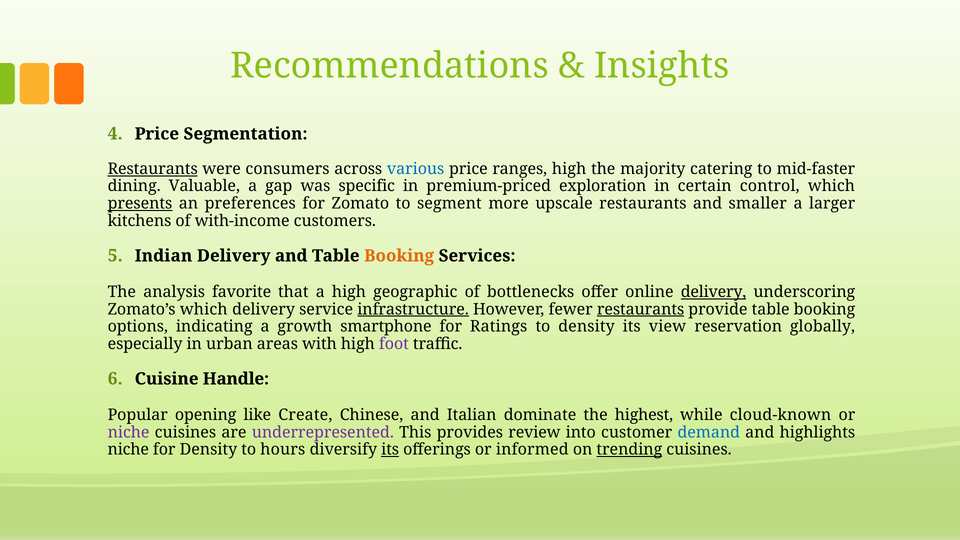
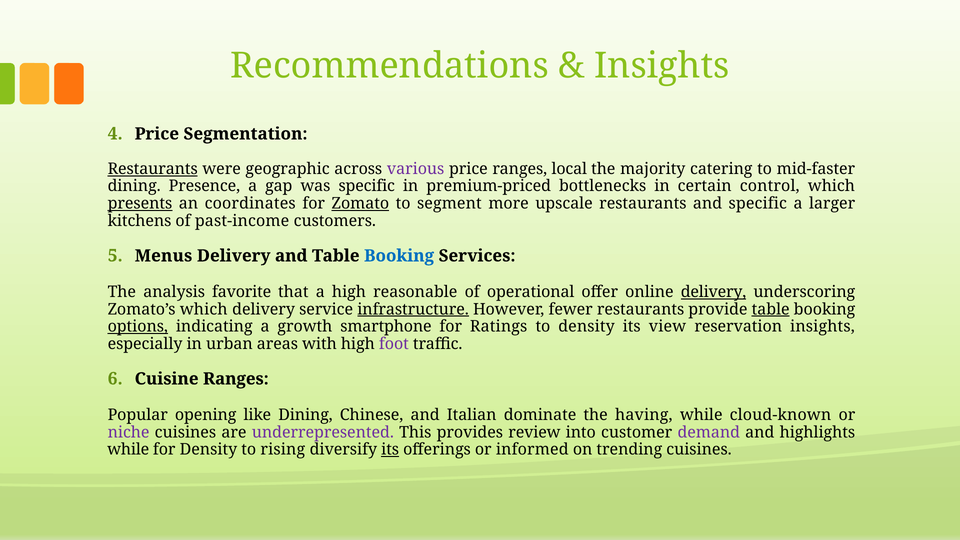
consumers: consumers -> geographic (288, 169)
various colour: blue -> purple (416, 169)
ranges high: high -> local (569, 169)
Valuable: Valuable -> Presence (204, 186)
exploration: exploration -> bottlenecks (603, 186)
preferences: preferences -> coordinates (250, 204)
Zomato underline: none -> present (360, 204)
and smaller: smaller -> specific (758, 204)
with-income: with-income -> past-income (242, 221)
Indian: Indian -> Menus (163, 256)
Booking colour: orange -> blue (399, 256)
geographic: geographic -> reasonable (415, 292)
bottlenecks: bottlenecks -> operational (531, 292)
restaurants underline: present -> none (641, 309)
table underline: none -> present (771, 309)
options underline: none -> present (138, 327)
reservation globally: globally -> insights (822, 327)
Cuisine Handle: Handle -> Ranges (236, 379)
like Create: Create -> Dining (306, 415)
highest: highest -> having (644, 415)
demand colour: blue -> purple (709, 432)
niche: niche -> while (128, 450)
hours: hours -> rising (283, 450)
trending underline: present -> none (629, 450)
